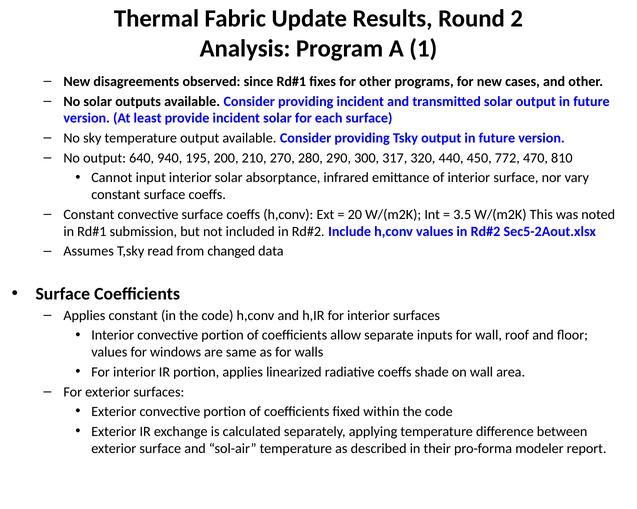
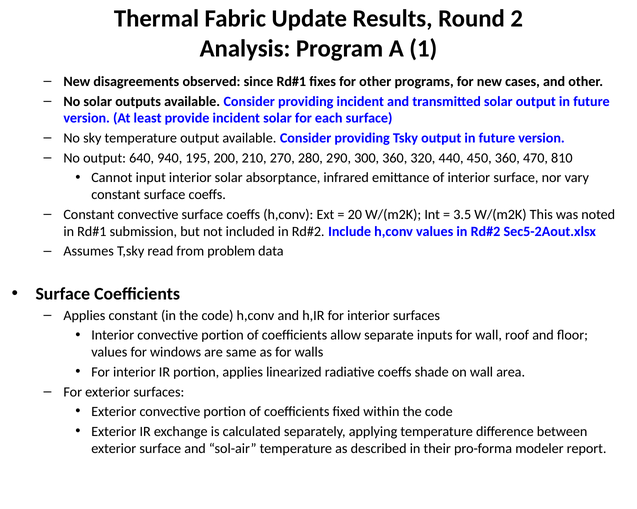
300 317: 317 -> 360 (395, 158)
450 772: 772 -> 360 (507, 158)
changed: changed -> problem (231, 251)
